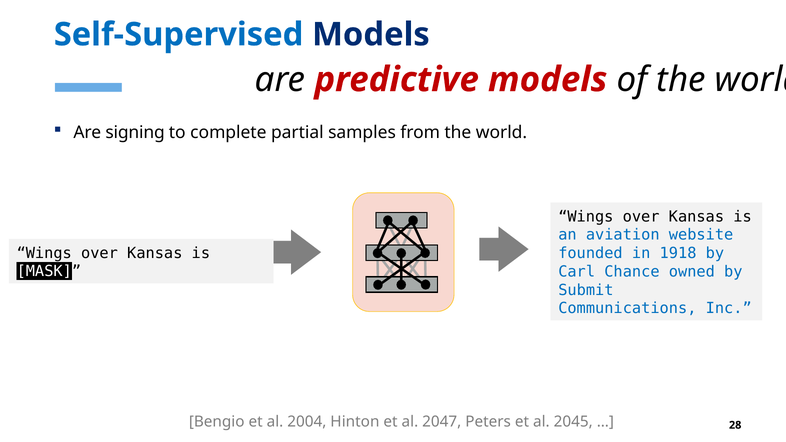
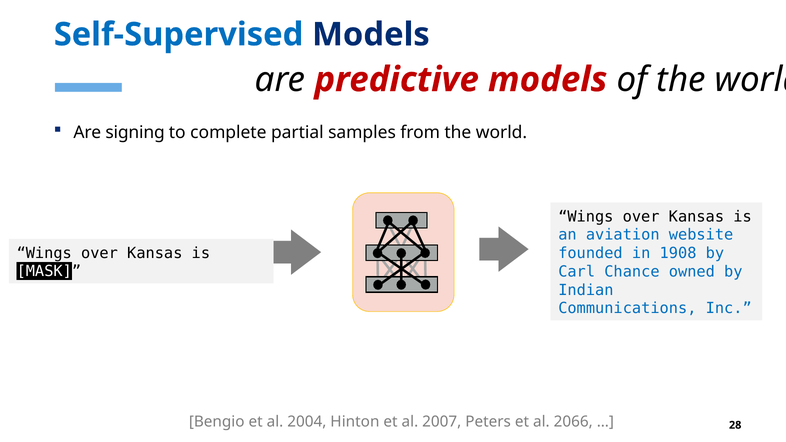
1918: 1918 -> 1908 (678, 253)
Submit: Submit -> Indian (586, 290)
2047: 2047 -> 2007 (442, 422)
2045: 2045 -> 2066 (573, 422)
